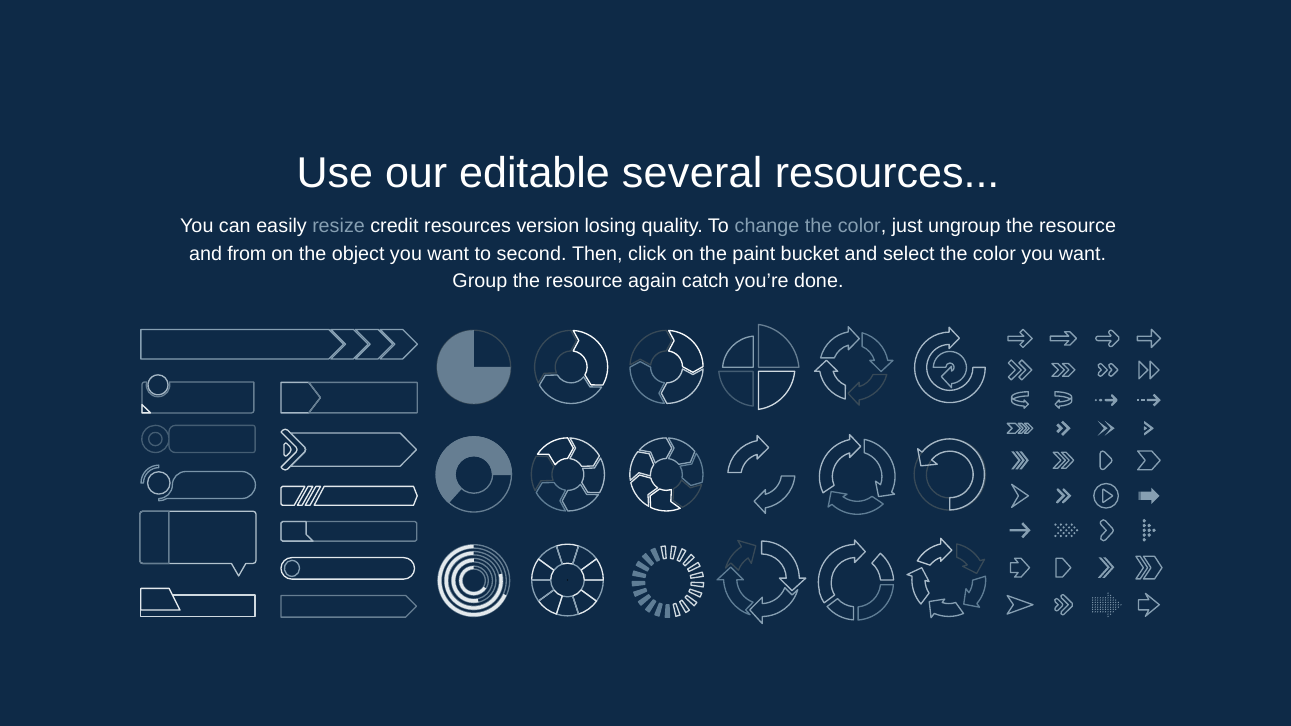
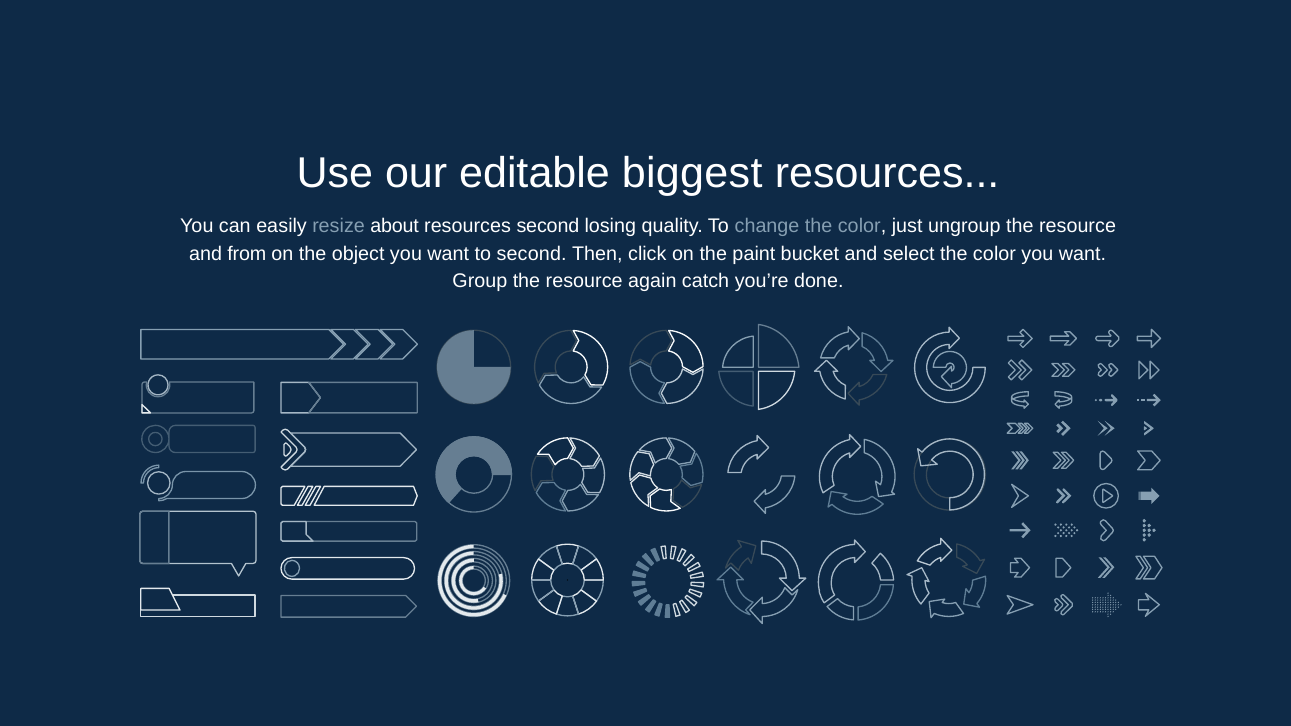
several: several -> biggest (692, 174)
credit: credit -> about (395, 227)
resources version: version -> second (548, 227)
